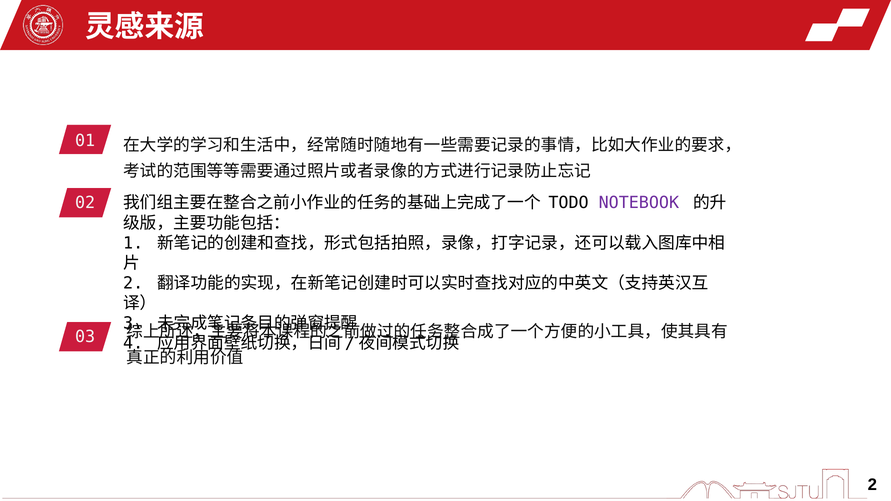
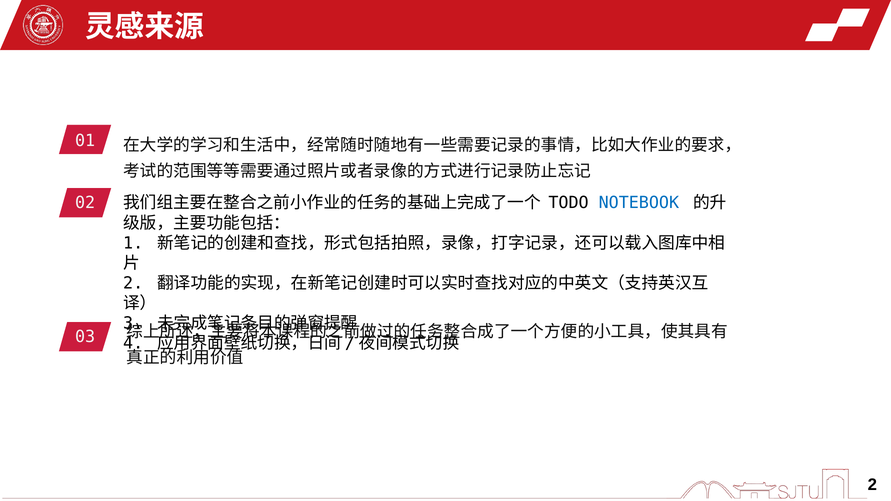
NOTEBOOK colour: purple -> blue (639, 203)
